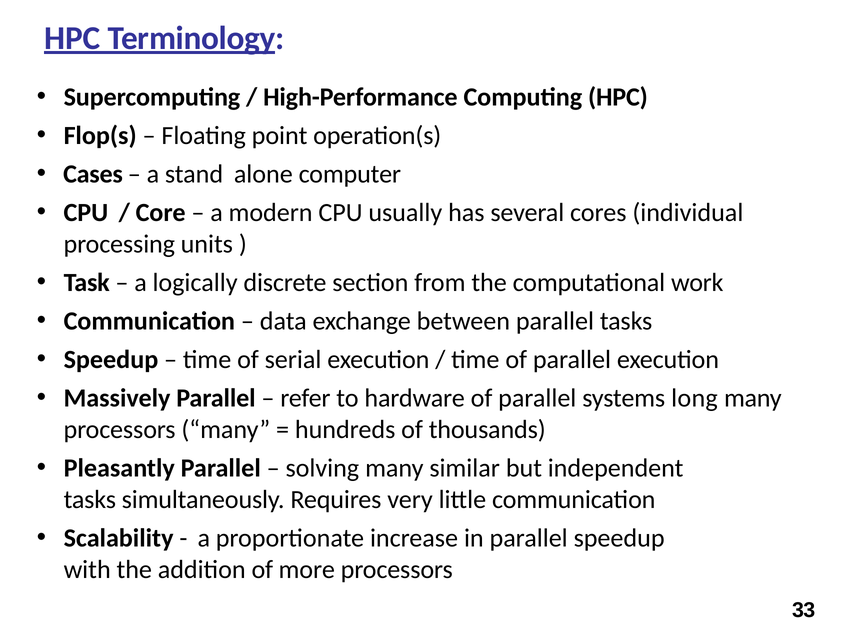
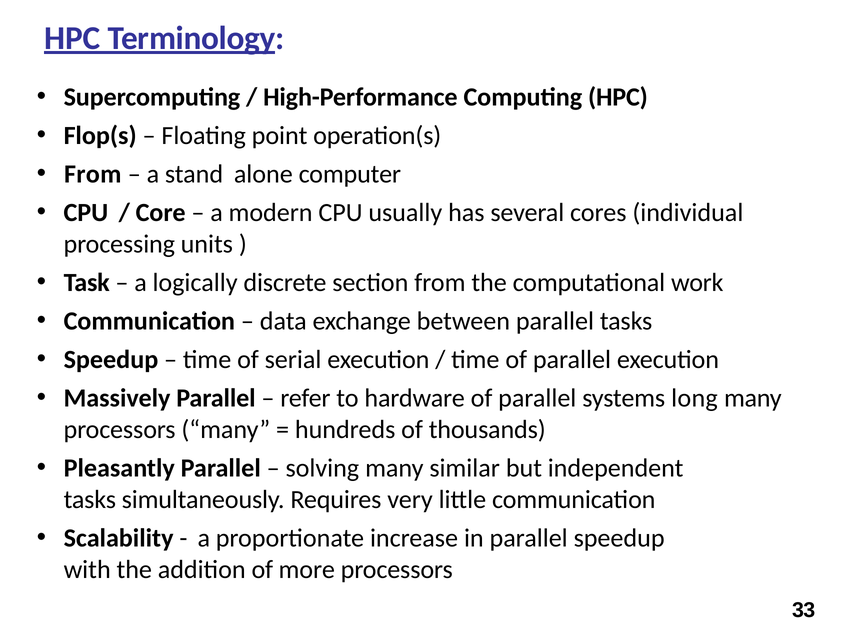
Cases: Cases -> From (93, 174)
